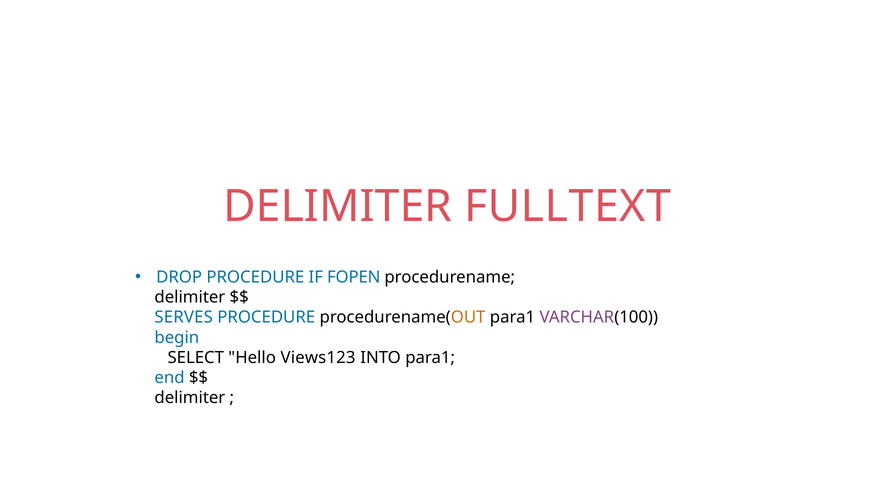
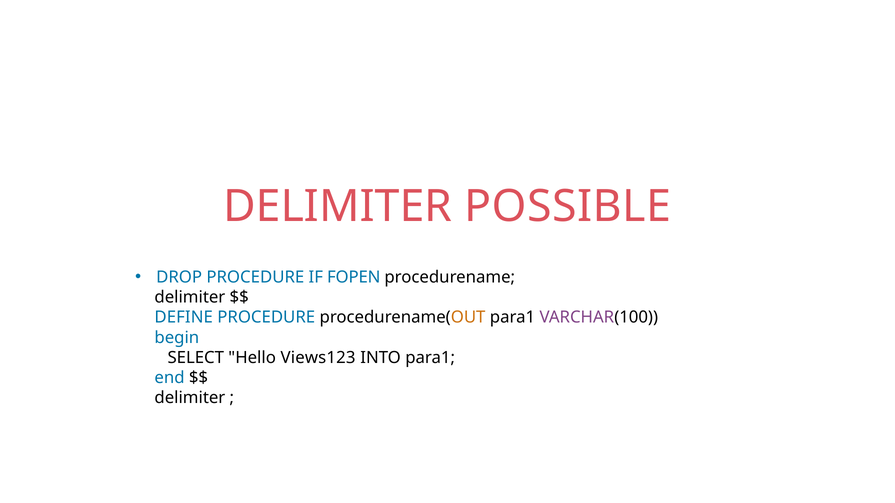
FULLTEXT: FULLTEXT -> POSSIBLE (568, 207)
SERVES: SERVES -> DEFINE (184, 318)
